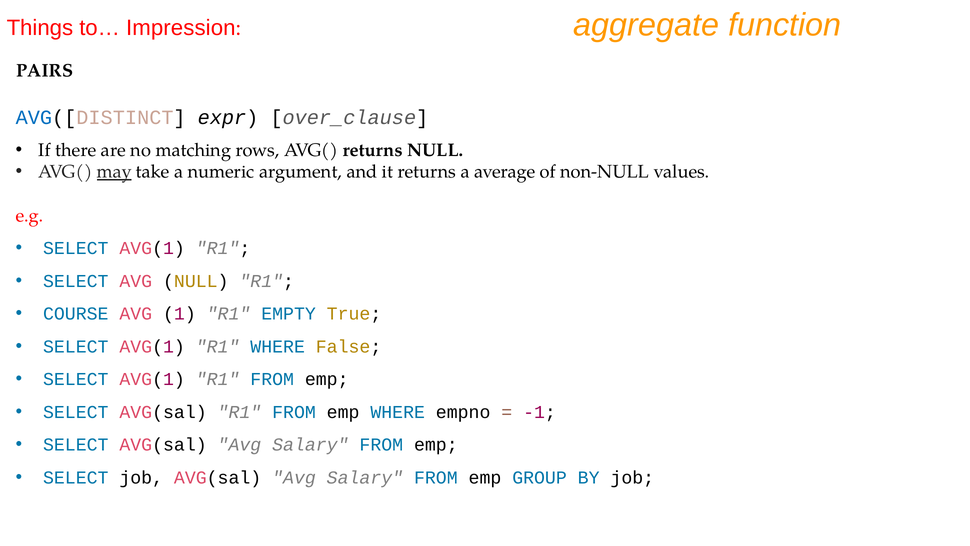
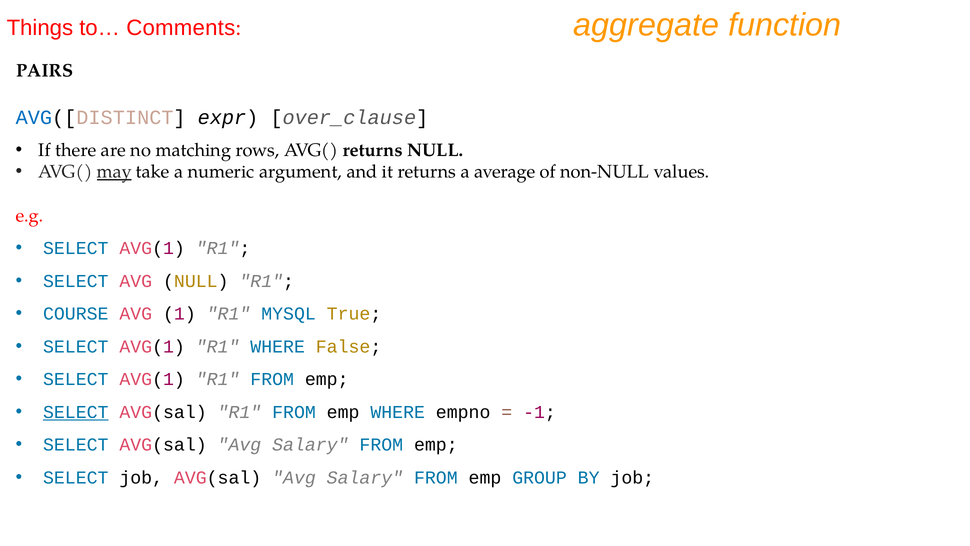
Impression: Impression -> Comments (181, 28)
EMPTY: EMPTY -> MYSQL (289, 314)
SELECT underline: none -> present (76, 412)
